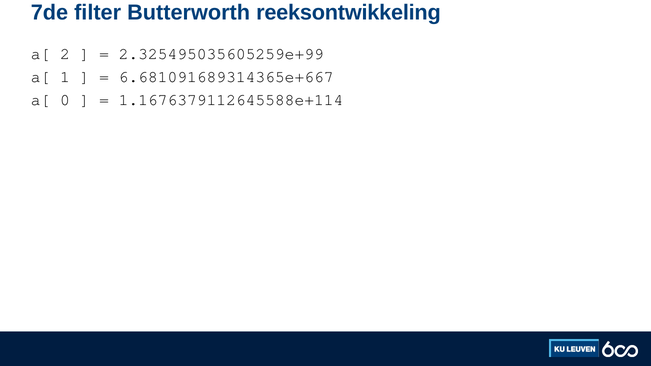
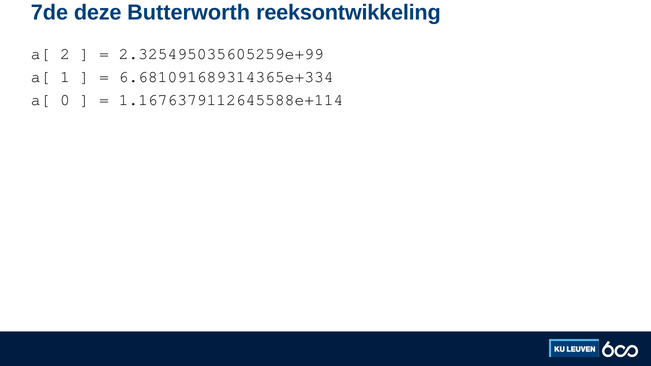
filter: filter -> deze (98, 12)
6.681091689314365e+667: 6.681091689314365e+667 -> 6.681091689314365e+334 (226, 77)
